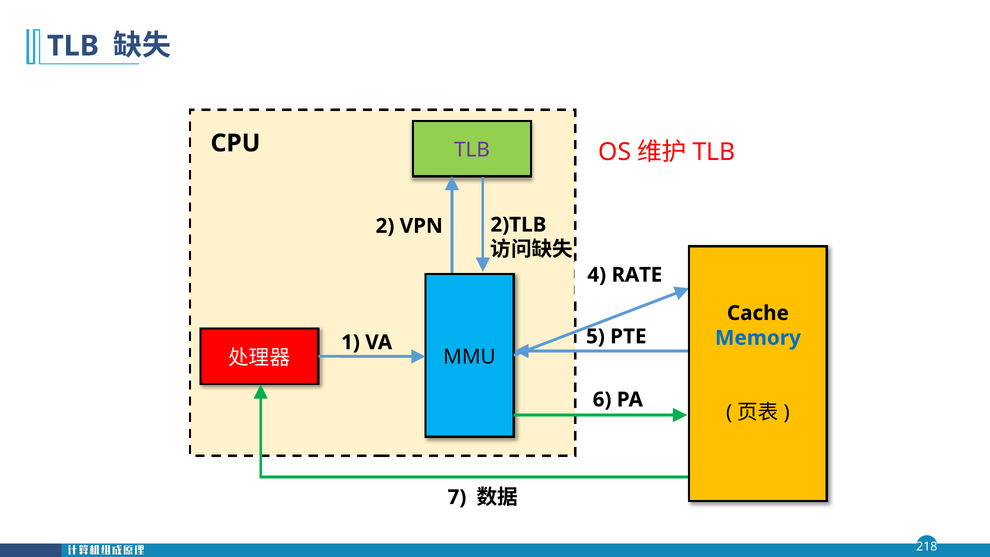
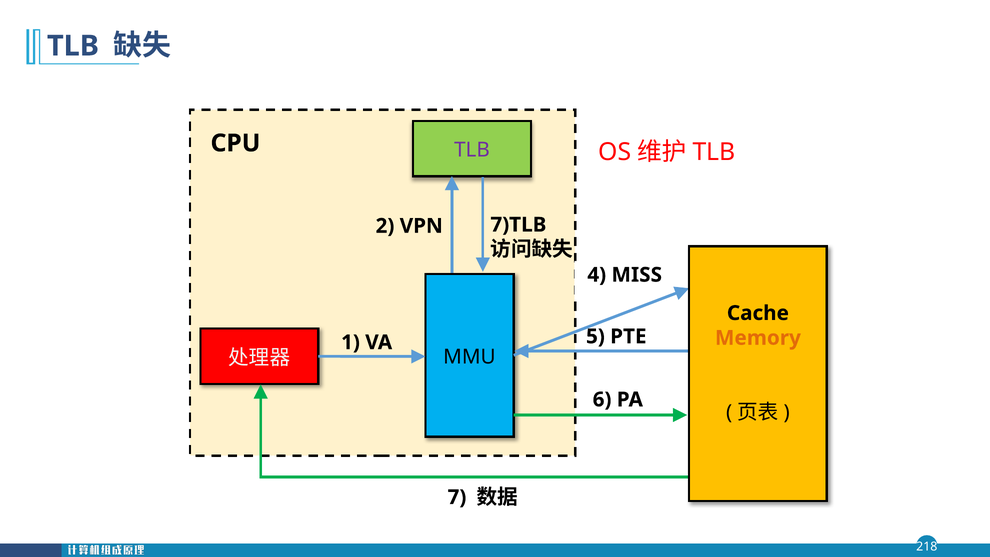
2)TLB: 2)TLB -> 7)TLB (518, 225)
RATE: RATE -> MISS (637, 275)
Memory colour: blue -> orange (758, 338)
